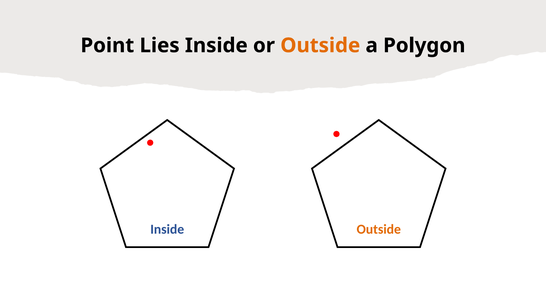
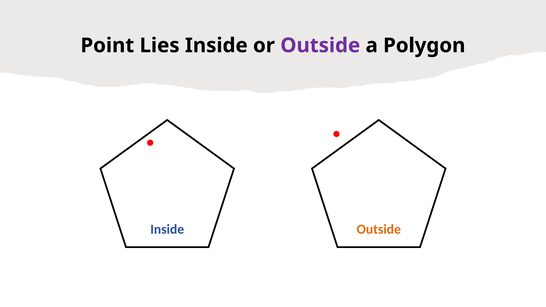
Outside colour: orange -> purple (320, 45)
